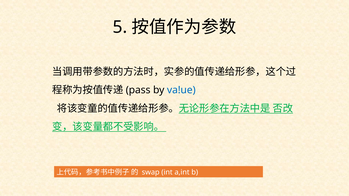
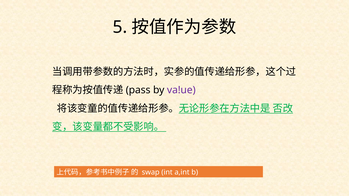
va!ue colour: blue -> purple (181, 90)
